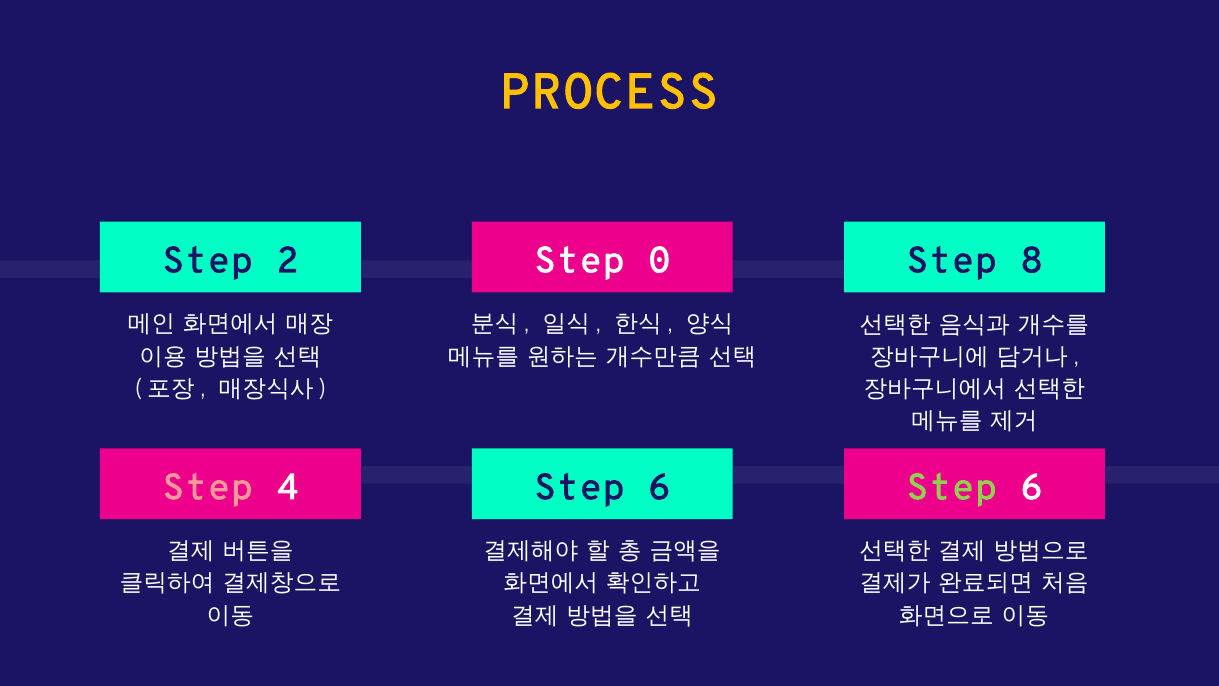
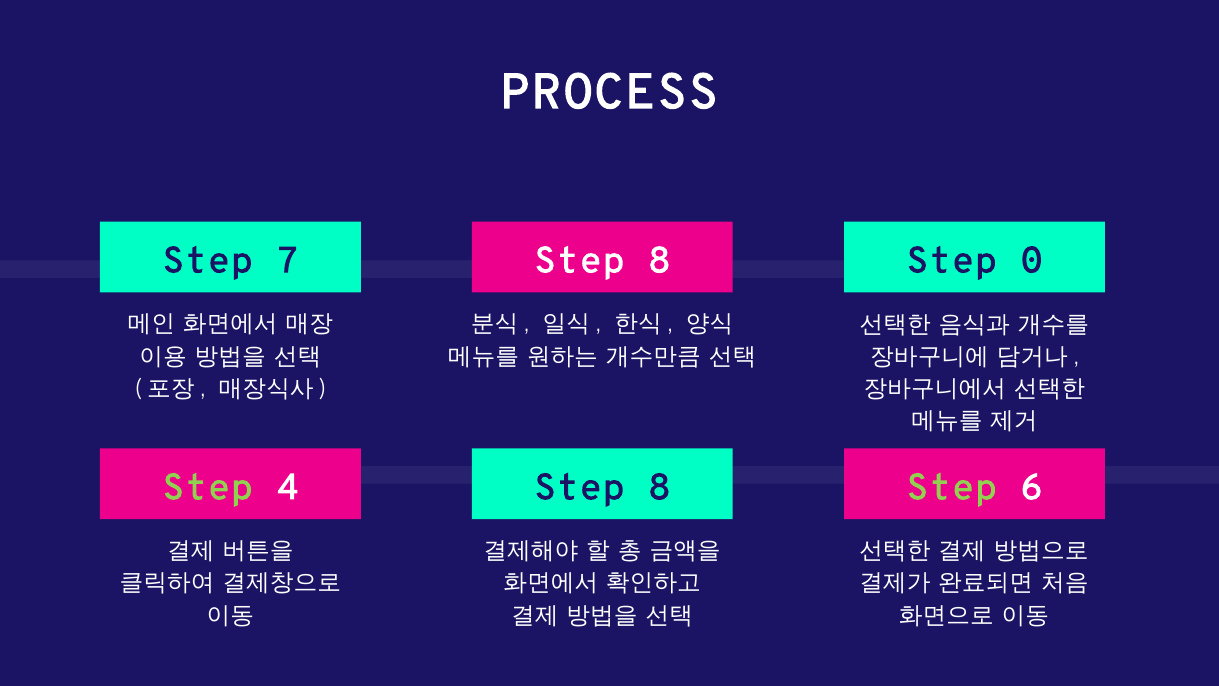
PROCESS colour: yellow -> white (609, 92)
2: 2 -> 7 (288, 260)
0: 0 -> 8 (659, 260)
8: 8 -> 0 (1032, 260)
Step colour: pink -> light green (208, 487)
6: 6 -> 8 (659, 487)
